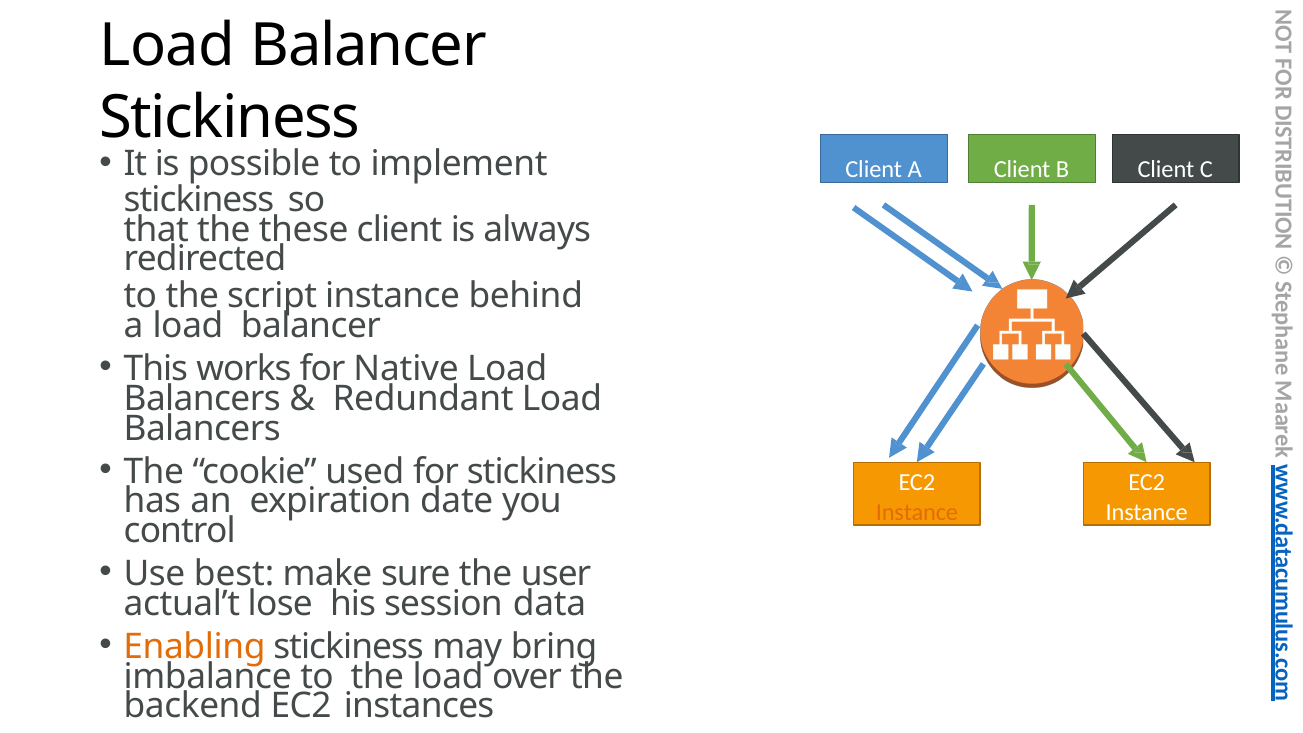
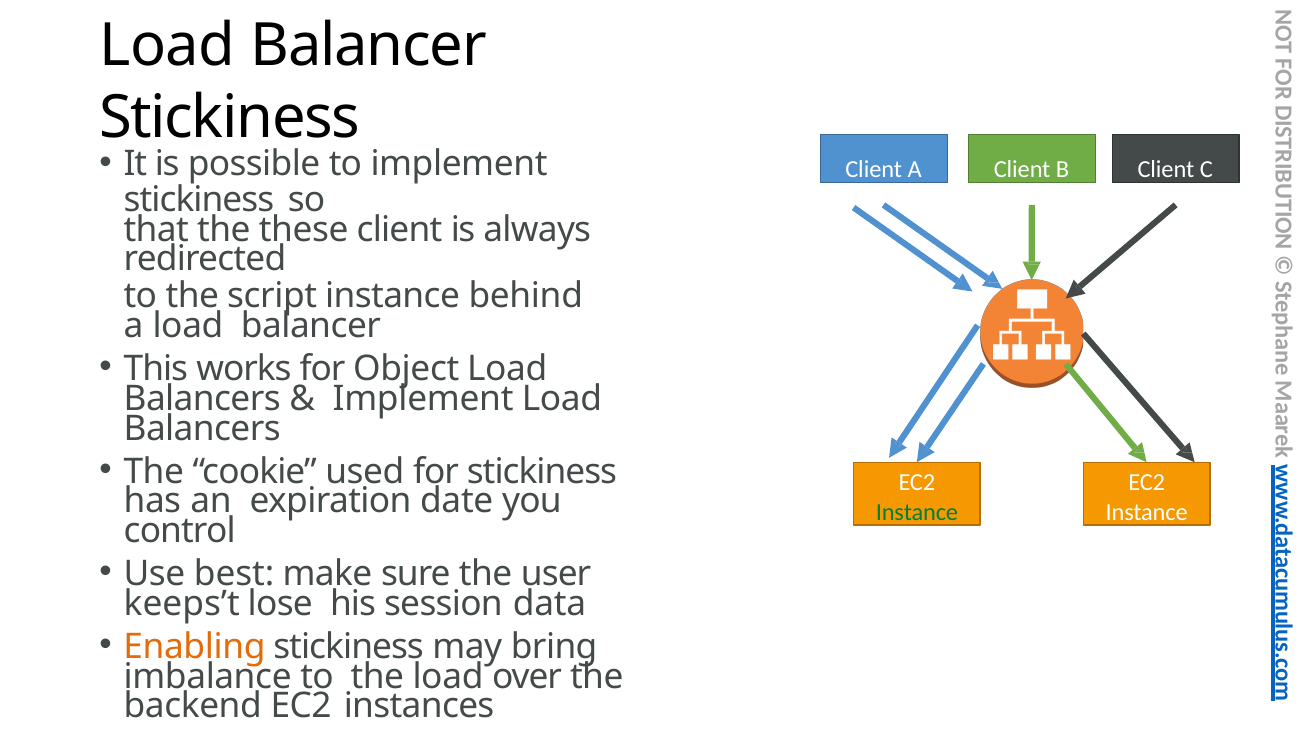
Native: Native -> Object (406, 369)
Redundant: Redundant -> Implement (423, 399)
Instance colour: orange -> green (917, 512)
actual’t: actual’t -> keeps’t (182, 604)
